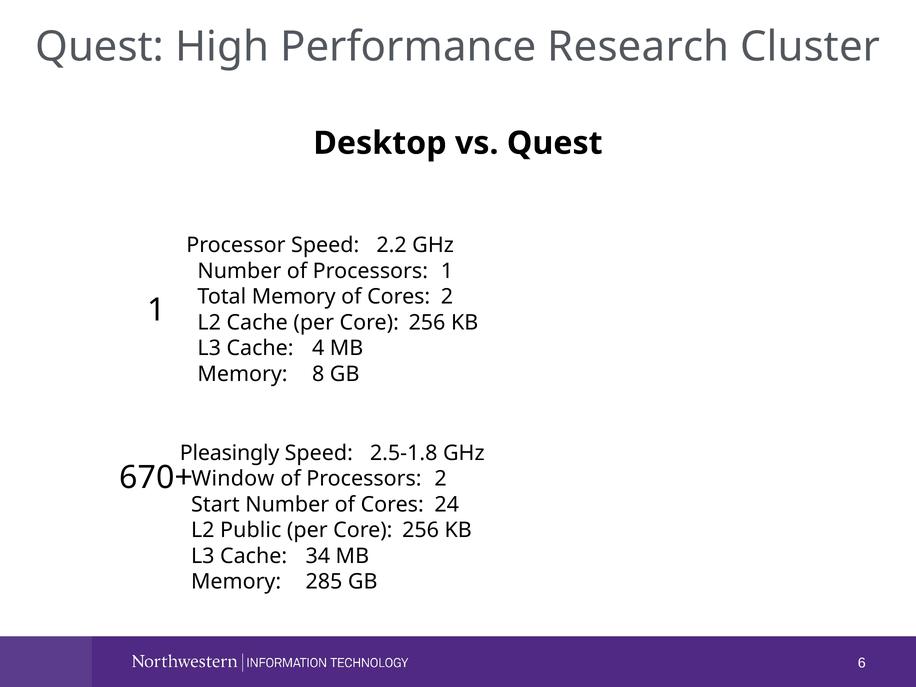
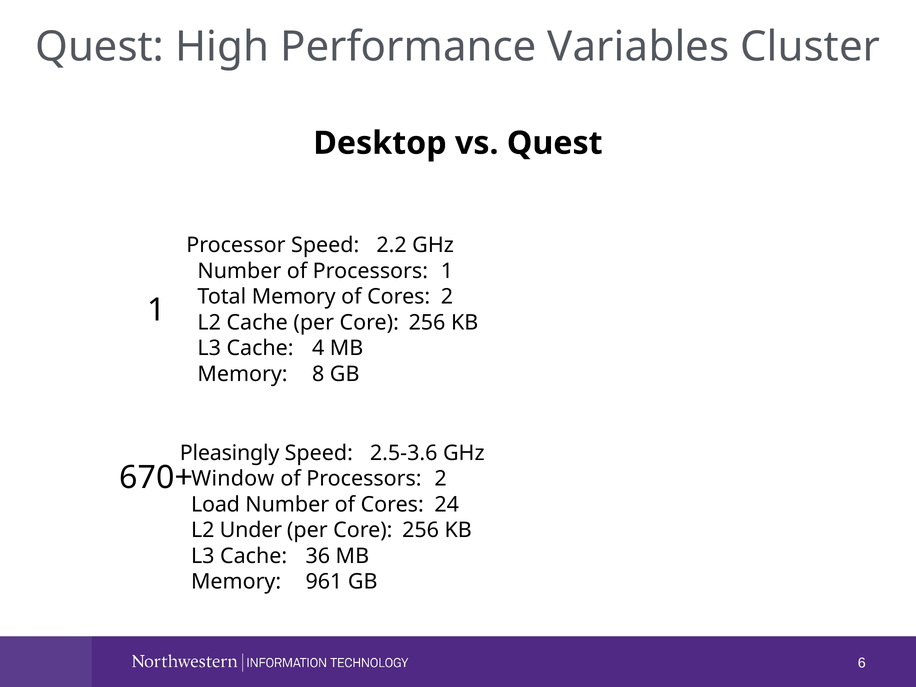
Research: Research -> Variables (638, 47)
2.5-1.8: 2.5-1.8 -> 2.5-3.6 (404, 453)
Start: Start -> Load (215, 505)
Public: Public -> Under (251, 530)
34: 34 -> 36 (318, 556)
285: 285 -> 961 (324, 582)
